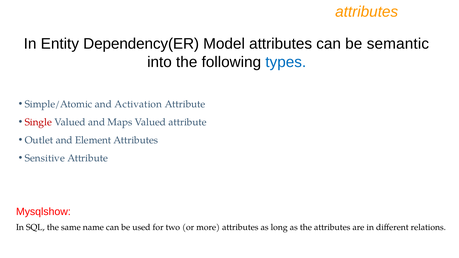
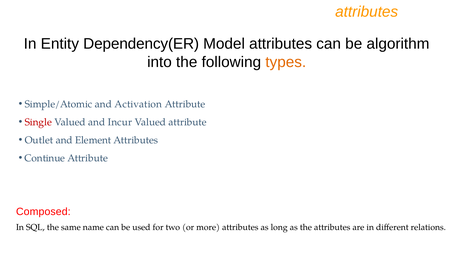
semantic: semantic -> algorithm (398, 44)
types colour: blue -> orange (286, 62)
Maps: Maps -> Incur (120, 122)
Sensitive: Sensitive -> Continue (45, 158)
Mysqlshow: Mysqlshow -> Composed (43, 212)
